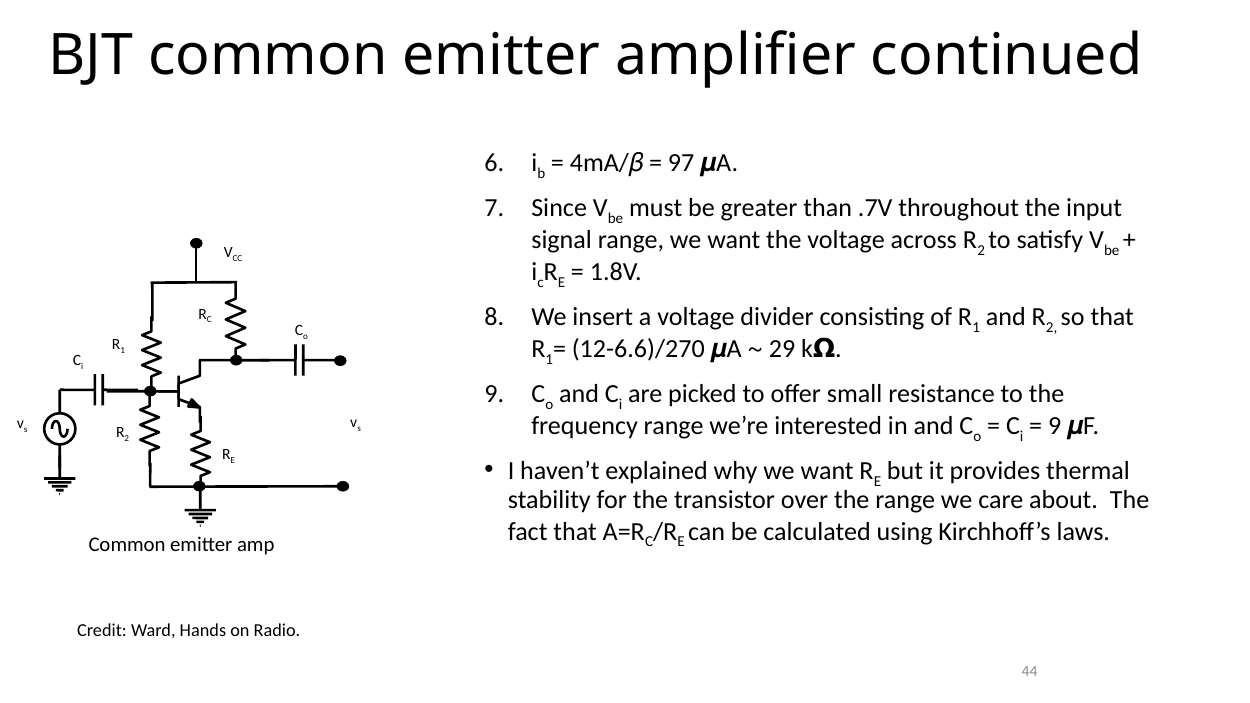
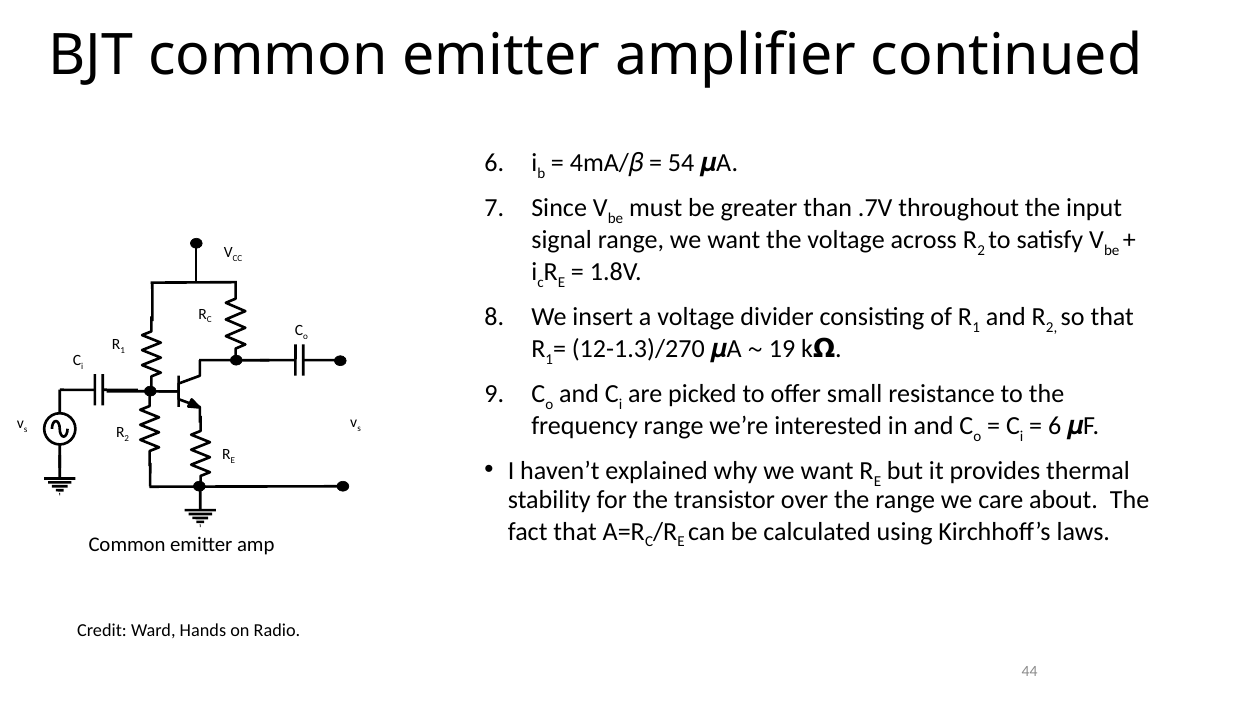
97: 97 -> 54 (681, 163)
12-6.6)/270: 12-6.6)/270 -> 12-1.3)/270 (638, 349)
29: 29 -> 19 (782, 349)
9: 9 -> 6 (1055, 426)
